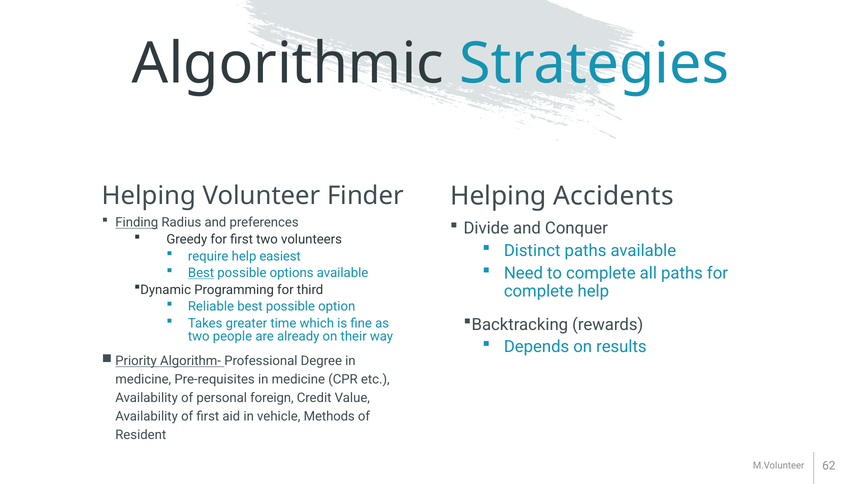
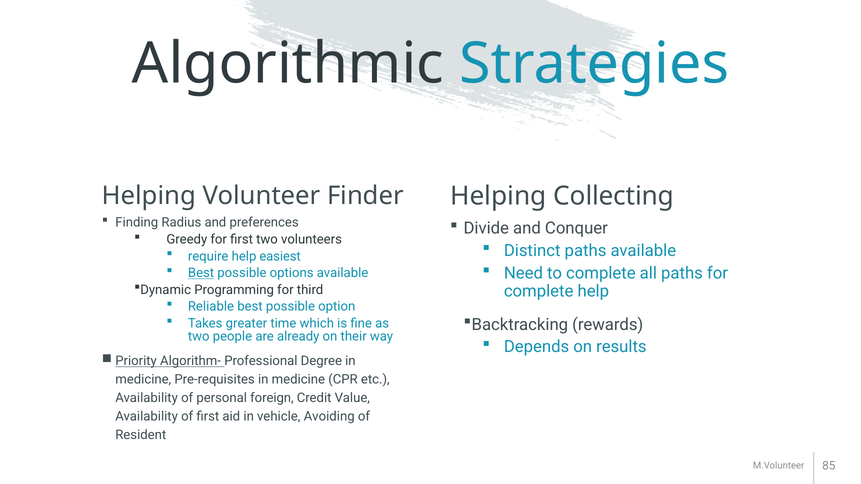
Accidents: Accidents -> Collecting (614, 196)
Finding underline: present -> none (137, 223)
Methods: Methods -> Avoiding (329, 417)
62: 62 -> 85 (829, 466)
